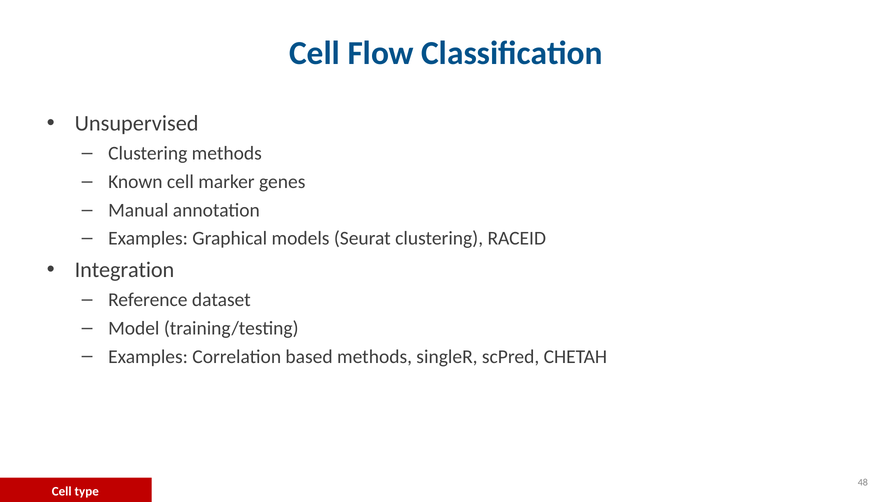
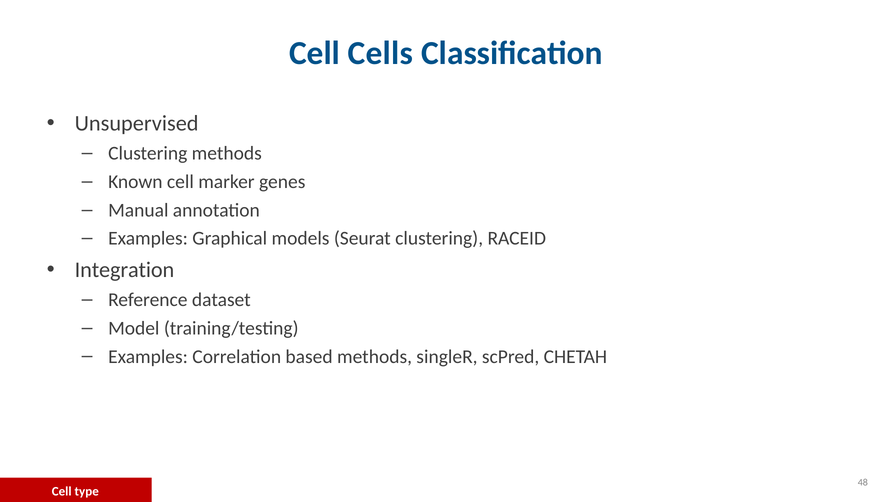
Flow: Flow -> Cells (381, 53)
